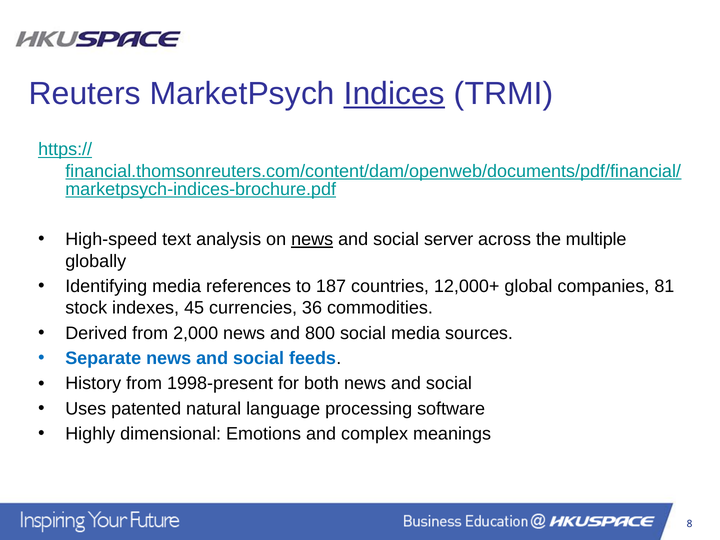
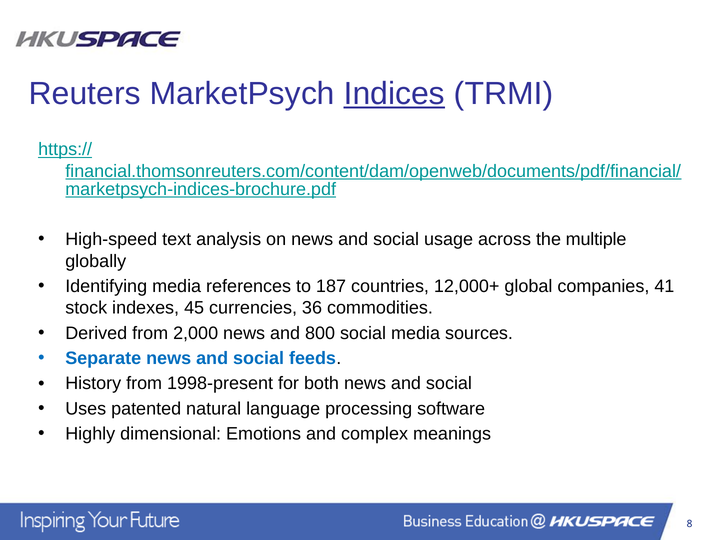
news underline: present -> none (312, 240)
server: server -> usage (449, 240)
81: 81 -> 41 (664, 286)
